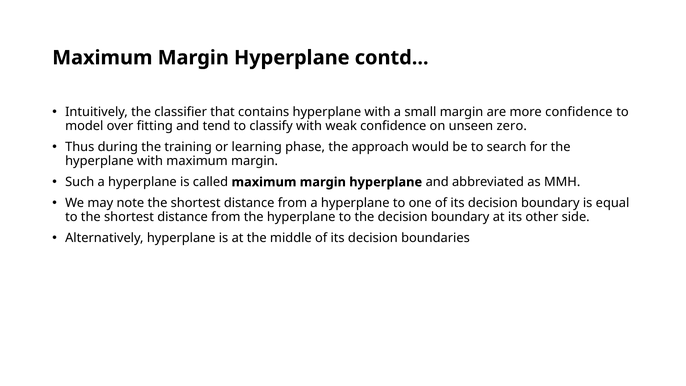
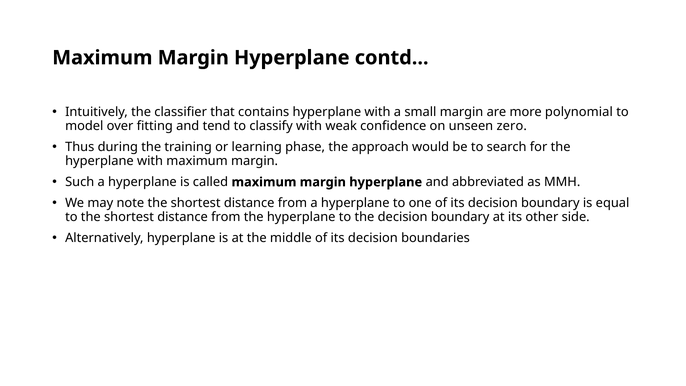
more confidence: confidence -> polynomial (579, 112)
